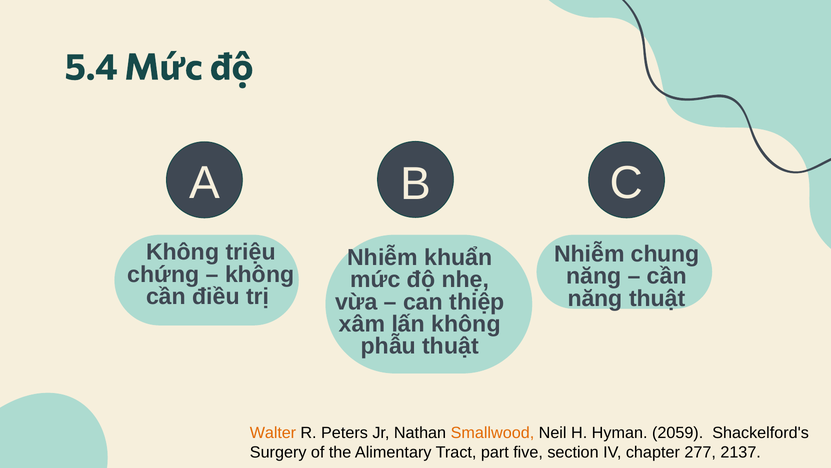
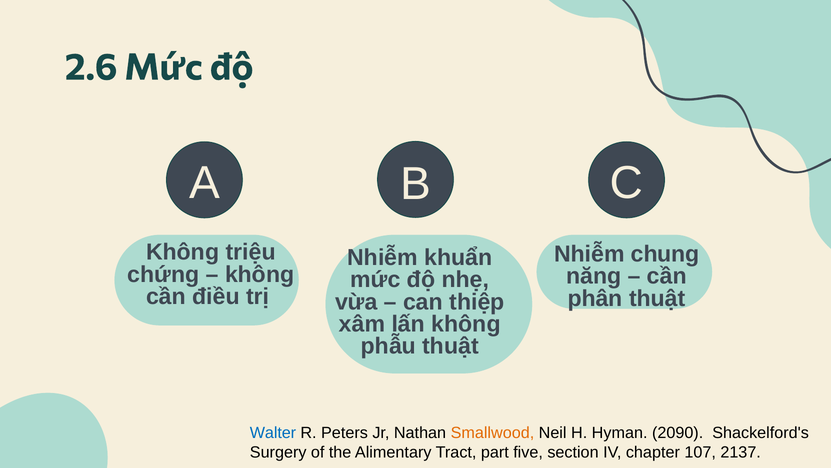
5.4: 5.4 -> 2.6 (91, 67)
năng: năng -> phân (595, 298)
Walter colour: orange -> blue (273, 432)
2059: 2059 -> 2090 (678, 432)
277: 277 -> 107 (700, 452)
